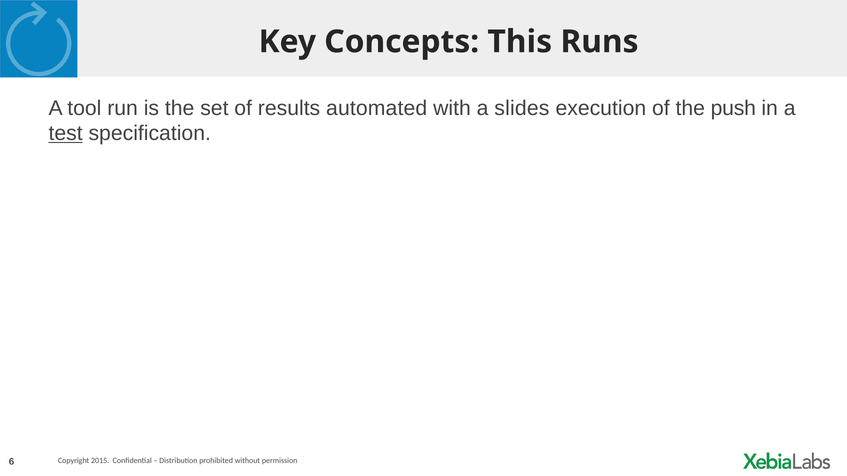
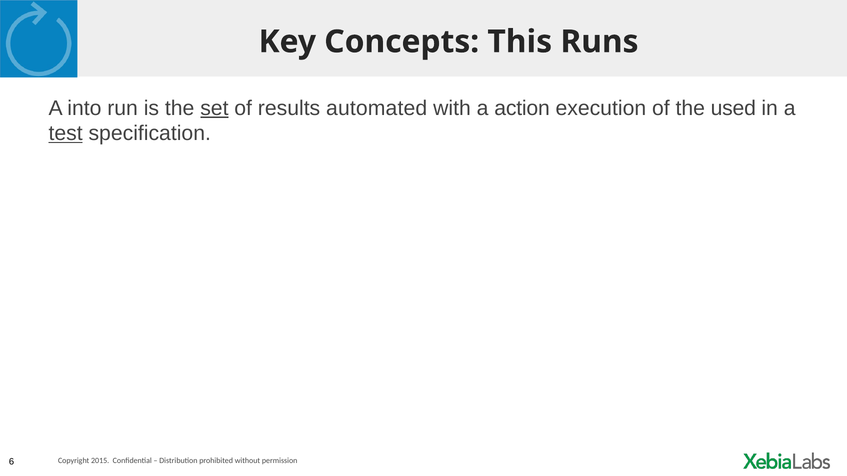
tool: tool -> into (84, 108)
set underline: none -> present (214, 108)
slides: slides -> action (522, 108)
push: push -> used (733, 108)
